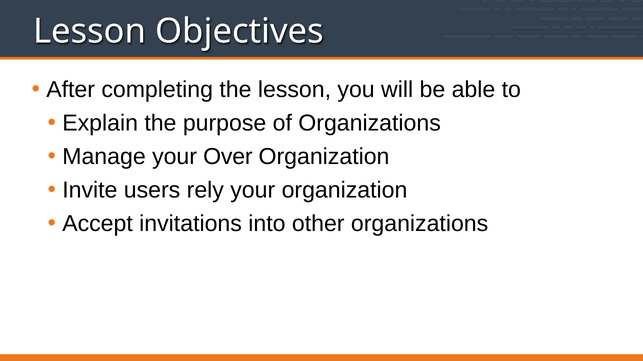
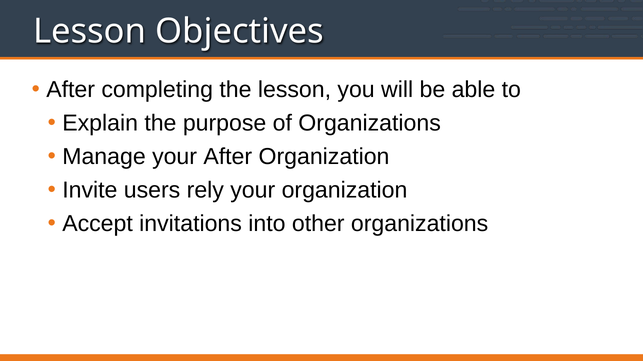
your Over: Over -> After (228, 157)
